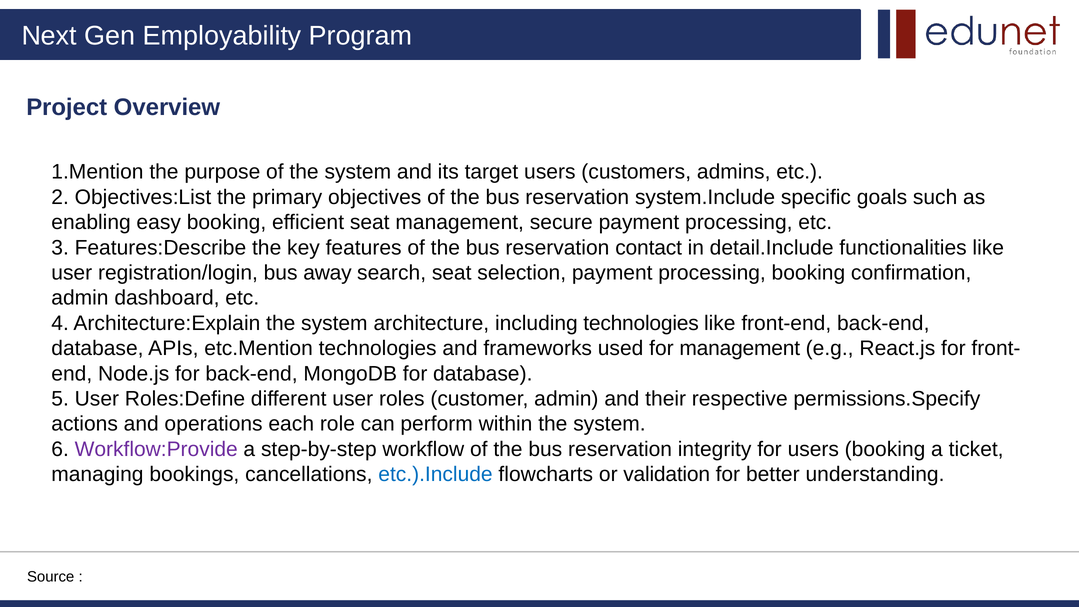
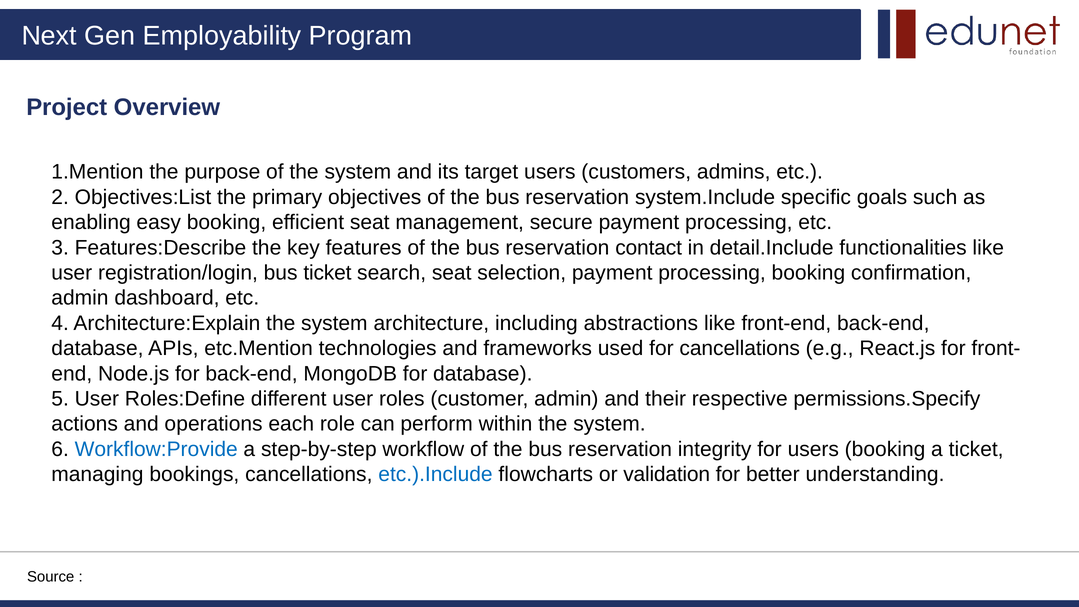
bus away: away -> ticket (327, 273)
including technologies: technologies -> abstractions (641, 323)
for management: management -> cancellations (740, 348)
Workflow:Provide colour: purple -> blue (156, 449)
